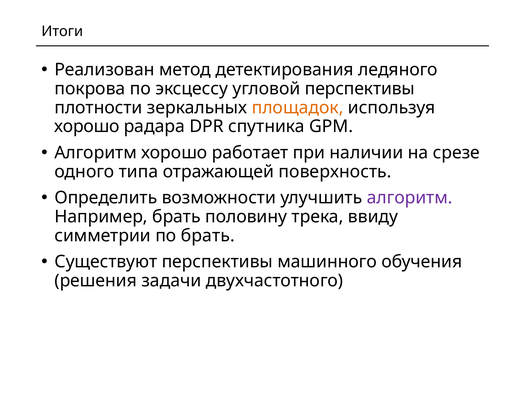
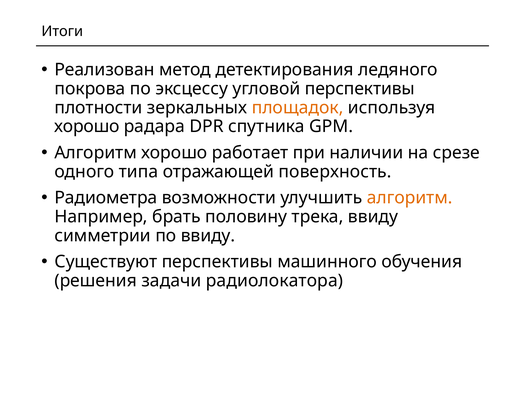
Определить: Определить -> Радиометра (106, 198)
алгоритм colour: purple -> orange (410, 198)
по брать: брать -> ввиду (208, 235)
двухчастотного: двухчастотного -> радиолокатора (274, 281)
